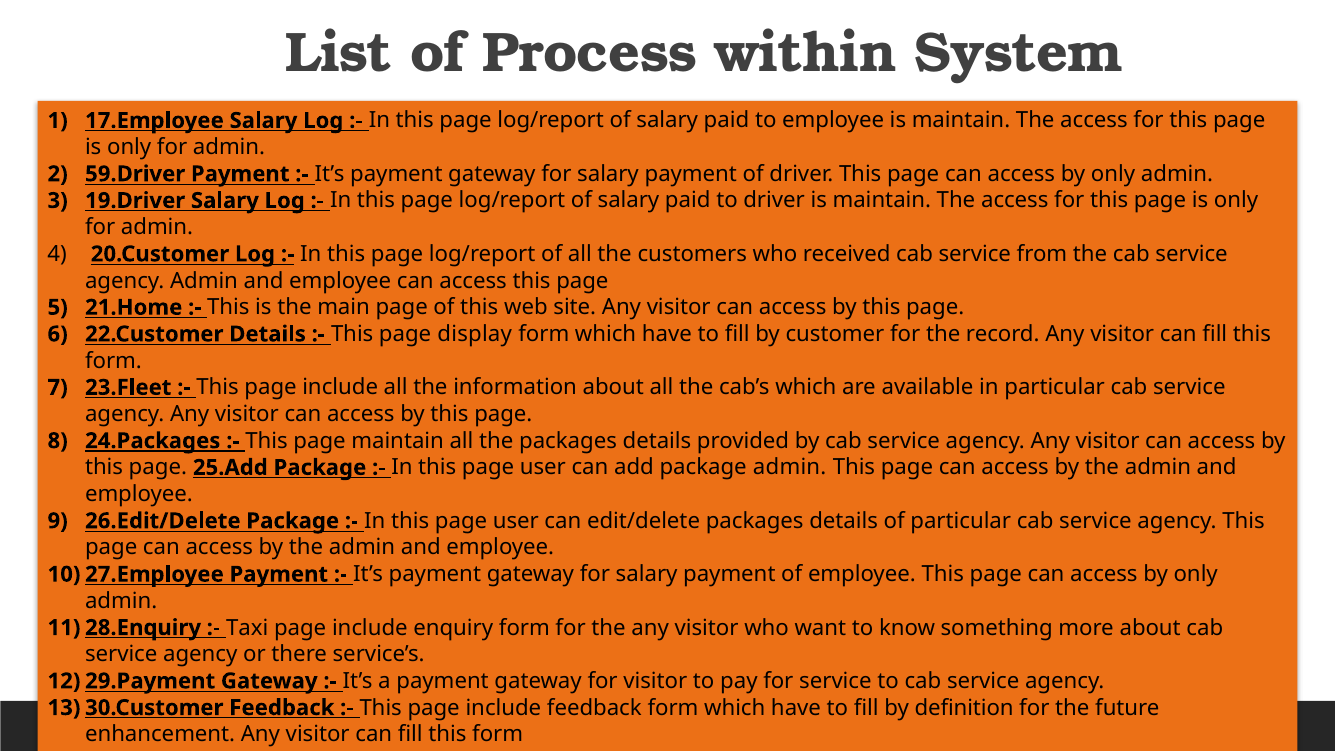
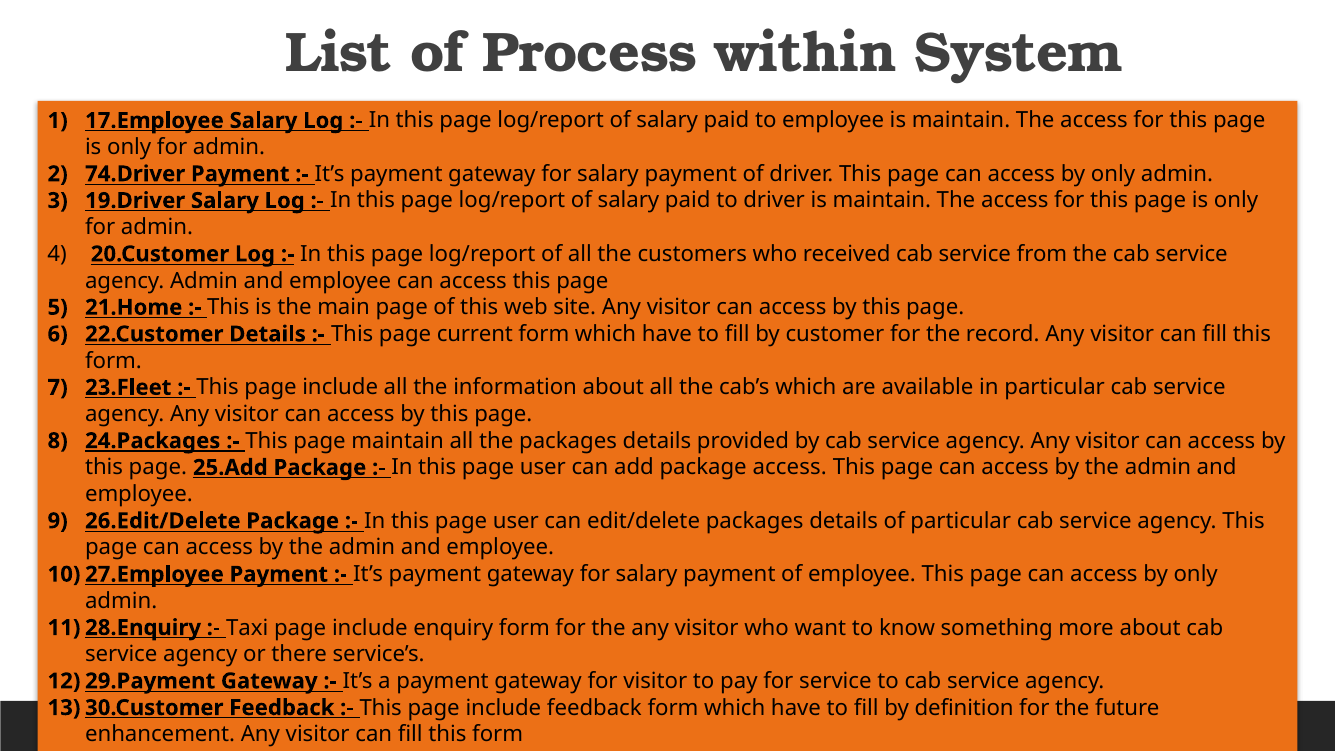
59.Driver: 59.Driver -> 74.Driver (135, 174)
display: display -> current (475, 334)
package admin: admin -> access (790, 468)
